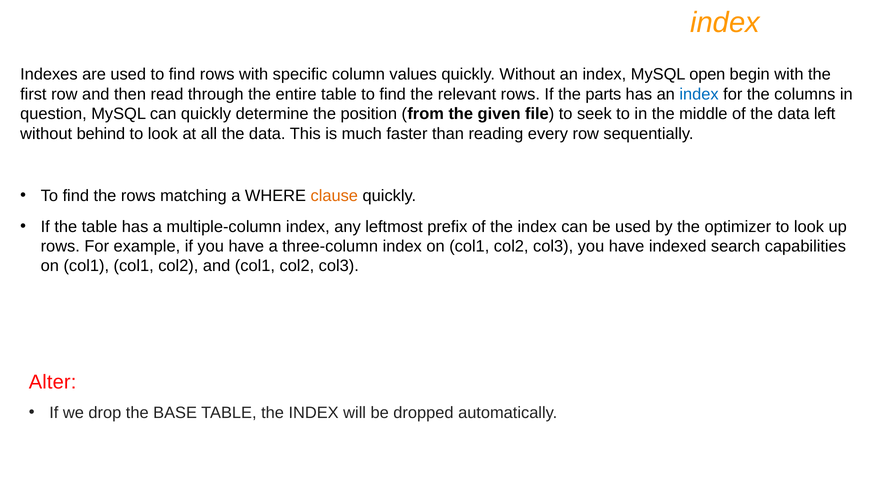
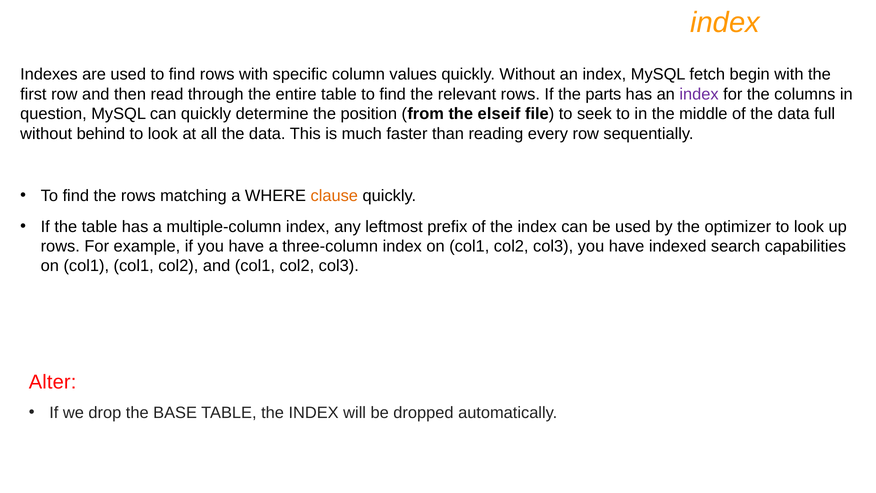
open: open -> fetch (707, 74)
index colour: blue -> purple (699, 94)
given: given -> elseif (499, 114)
left: left -> full (825, 114)
